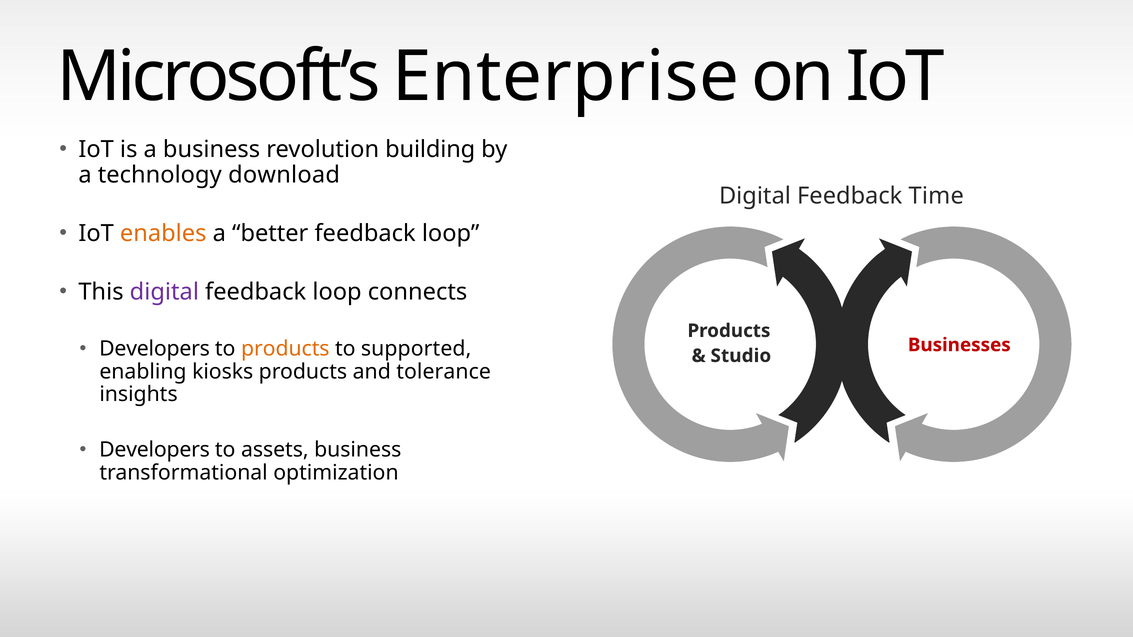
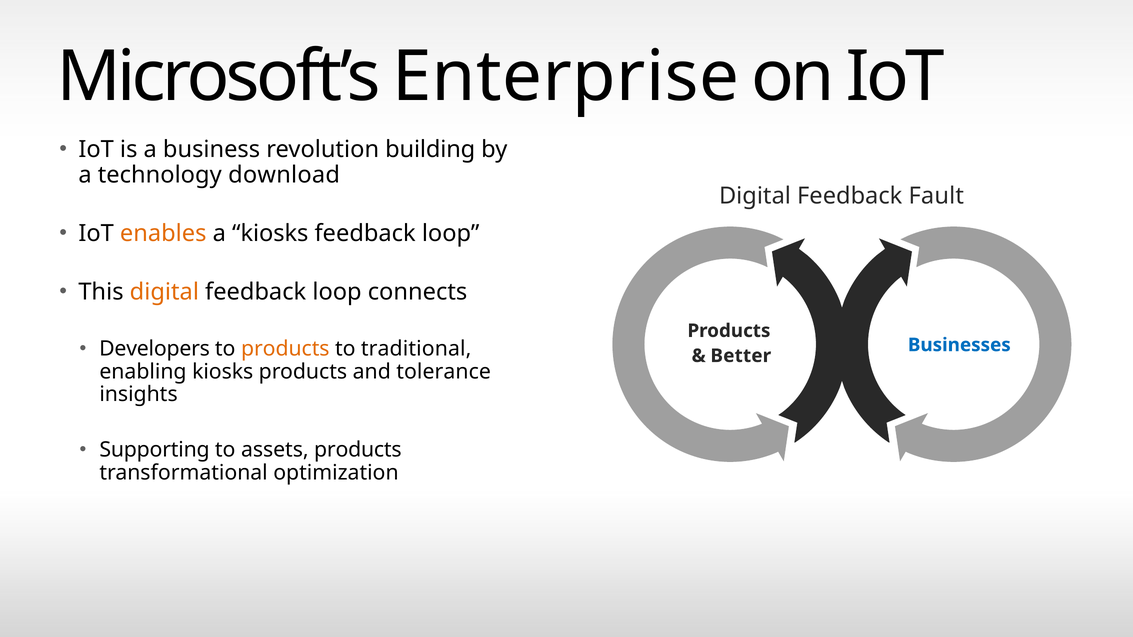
Time: Time -> Fault (936, 196)
a better: better -> kiosks (270, 234)
digital colour: purple -> orange (164, 292)
supported: supported -> traditional (416, 349)
Businesses colour: red -> blue (959, 345)
Studio: Studio -> Better (741, 356)
Developers: Developers -> Supporting (155, 450)
assets business: business -> products (358, 450)
